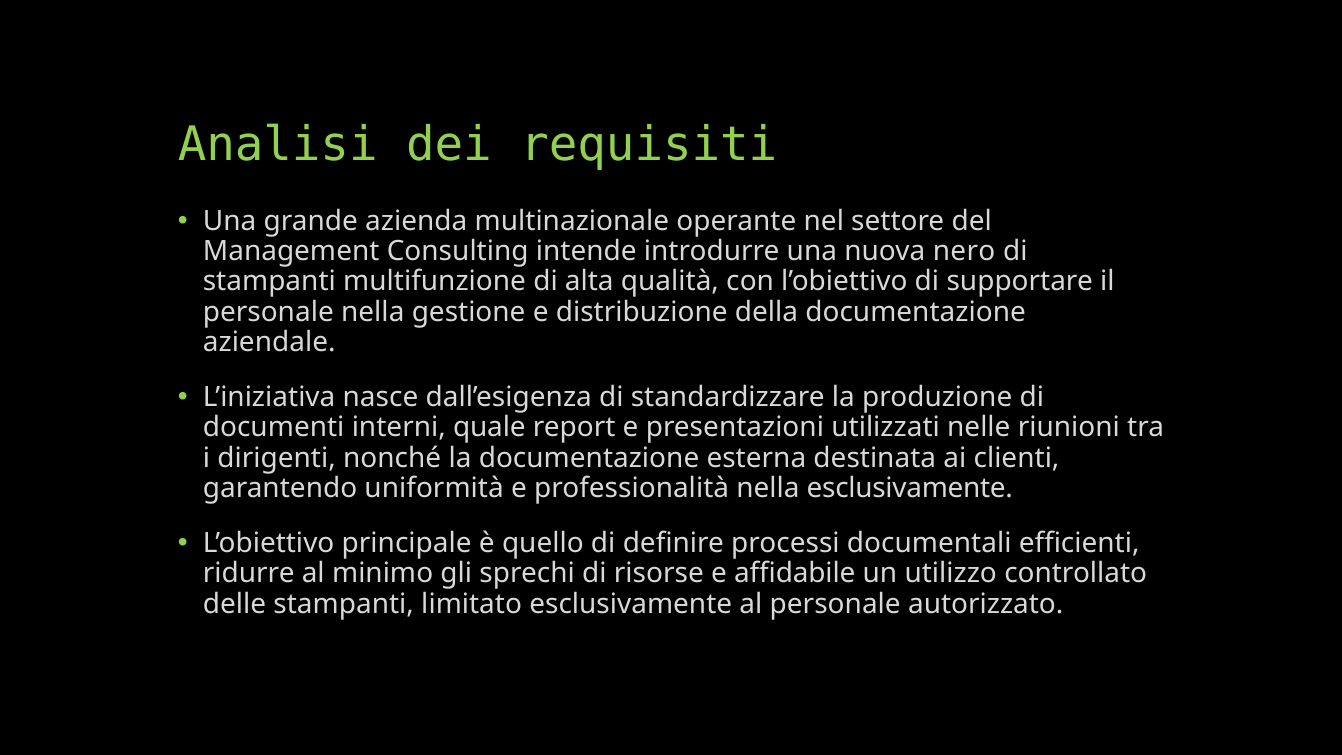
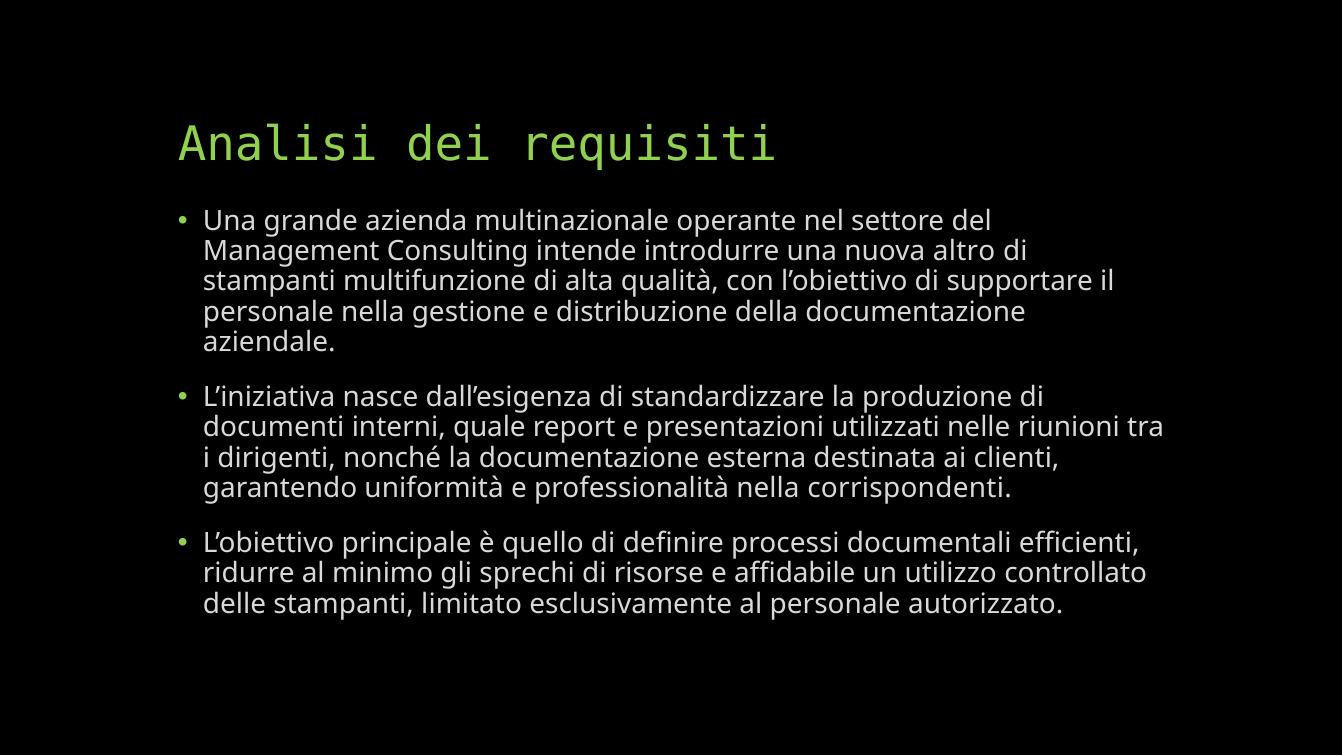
nero: nero -> altro (964, 251)
nella esclusivamente: esclusivamente -> corrispondenti (910, 488)
